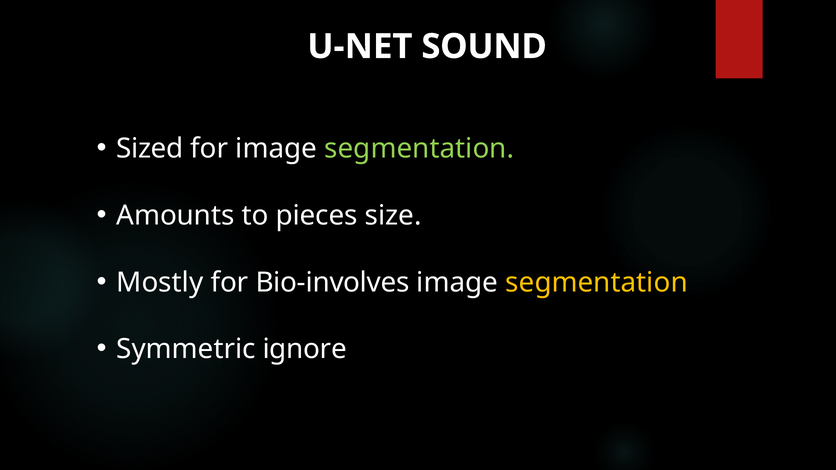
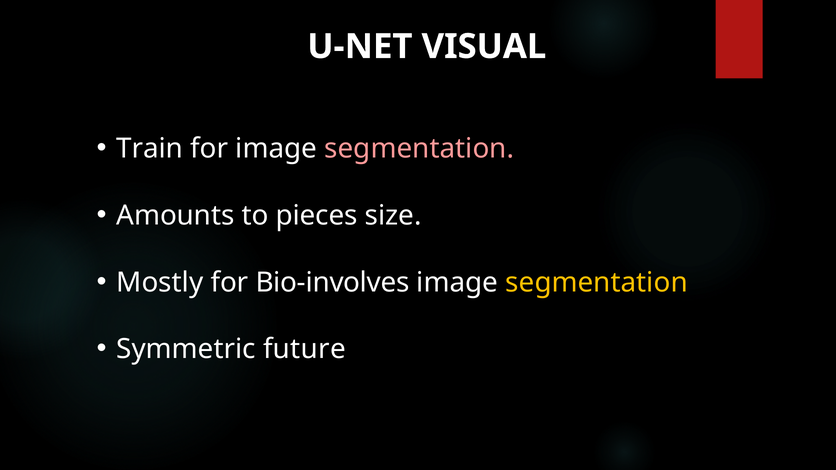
SOUND: SOUND -> VISUAL (484, 47)
Sized: Sized -> Train (150, 149)
segmentation colour: light green -> pink (419, 149)
ignore: ignore -> future (304, 349)
